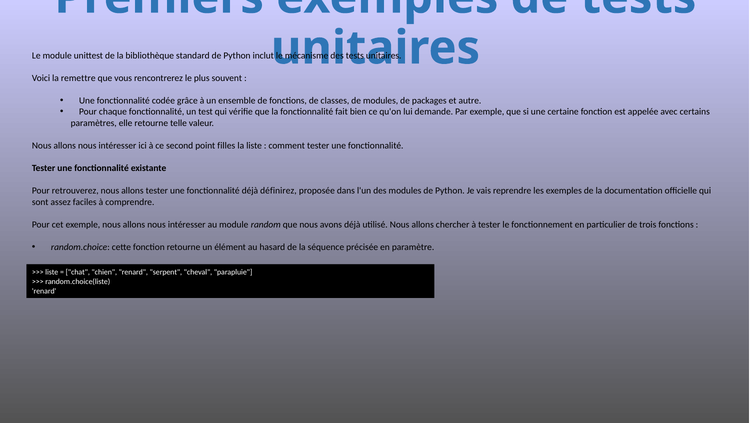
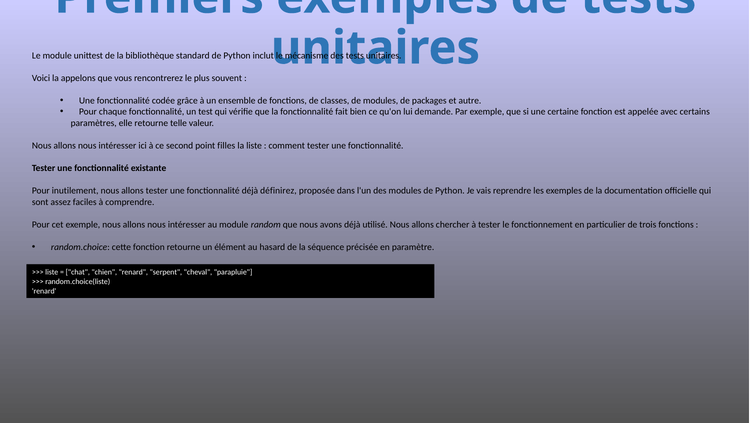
remettre: remettre -> appelons (78, 78)
retrouverez: retrouverez -> inutilement (75, 191)
